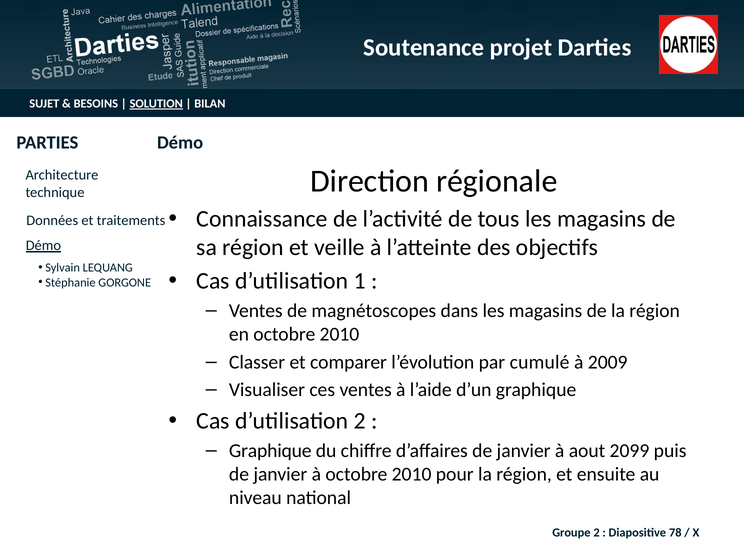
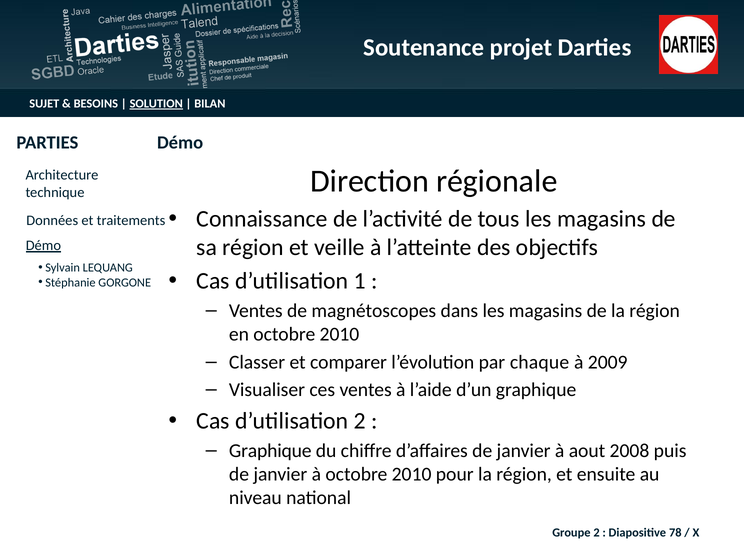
cumulé: cumulé -> chaque (540, 362)
2099: 2099 -> 2008 (629, 451)
